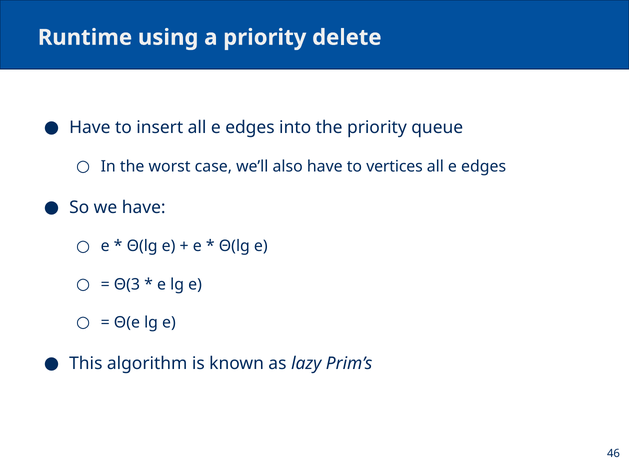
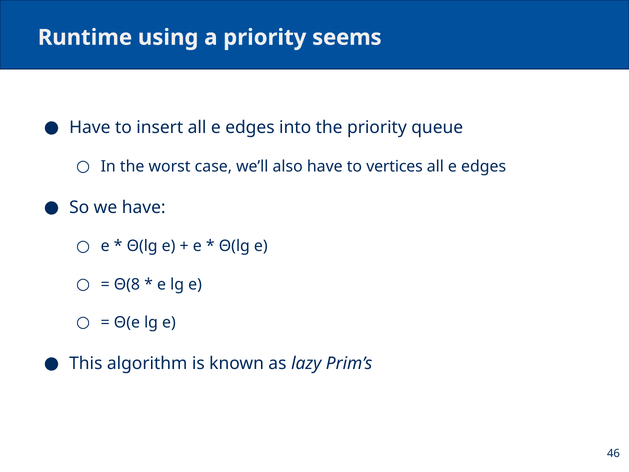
delete: delete -> seems (347, 37)
Θ(3: Θ(3 -> Θ(8 (127, 284)
